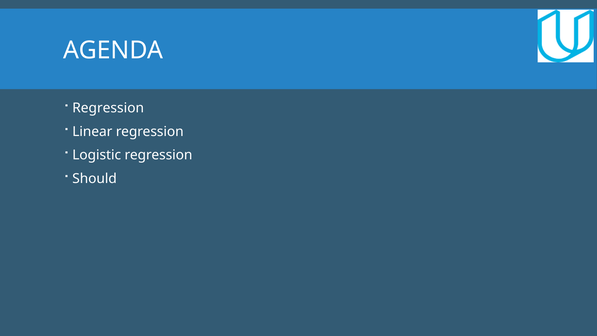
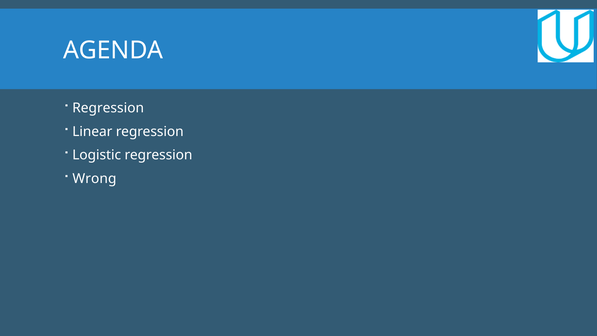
Should: Should -> Wrong (94, 178)
